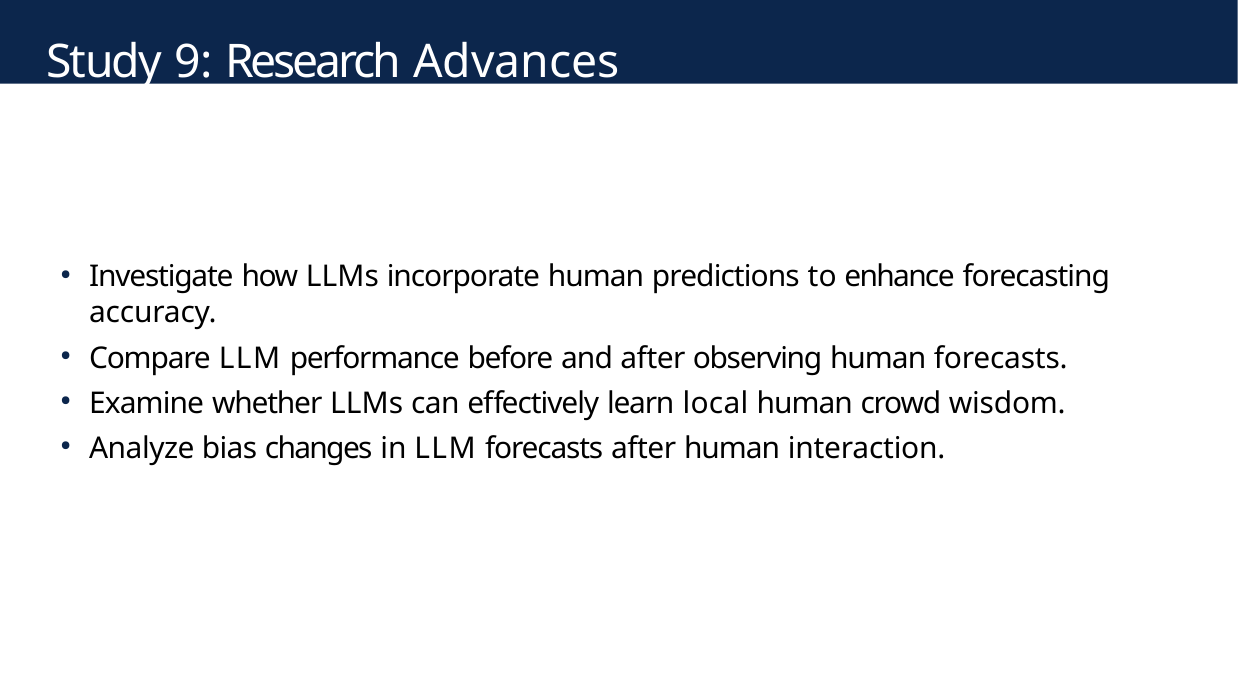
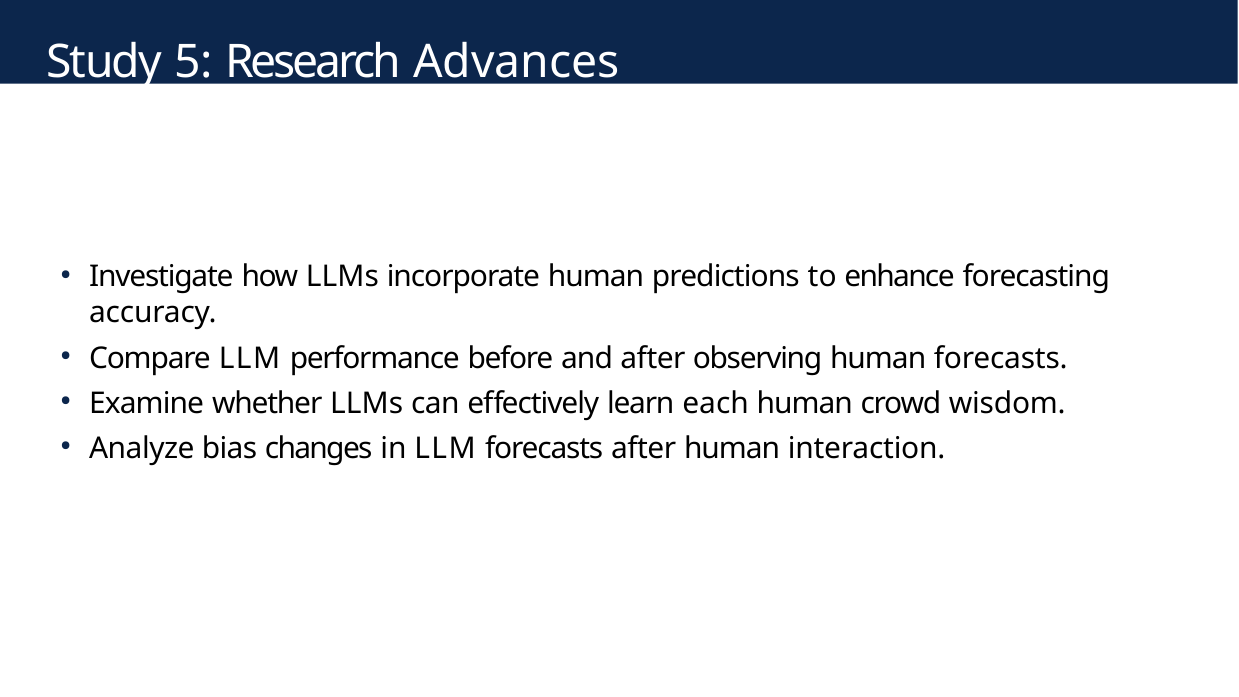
9: 9 -> 5 (194, 62)
local: local -> each (716, 403)
